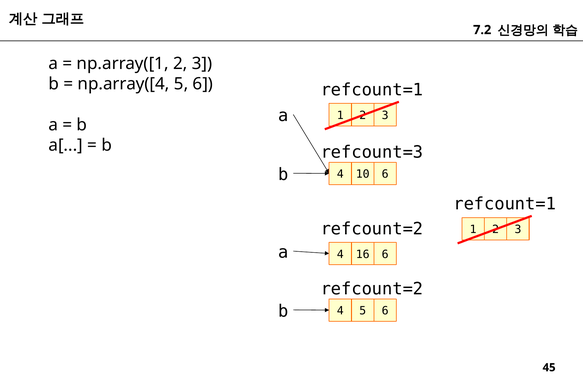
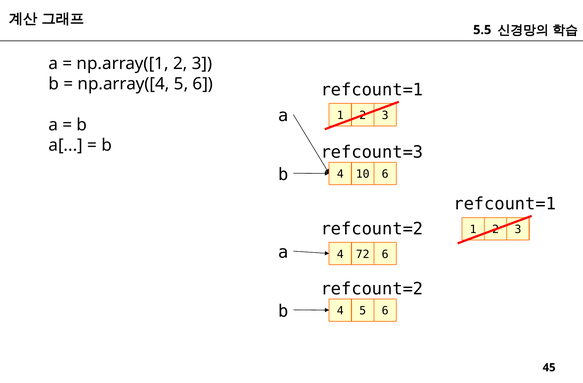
7.2: 7.2 -> 5.5 (482, 30)
16: 16 -> 72 (363, 254)
